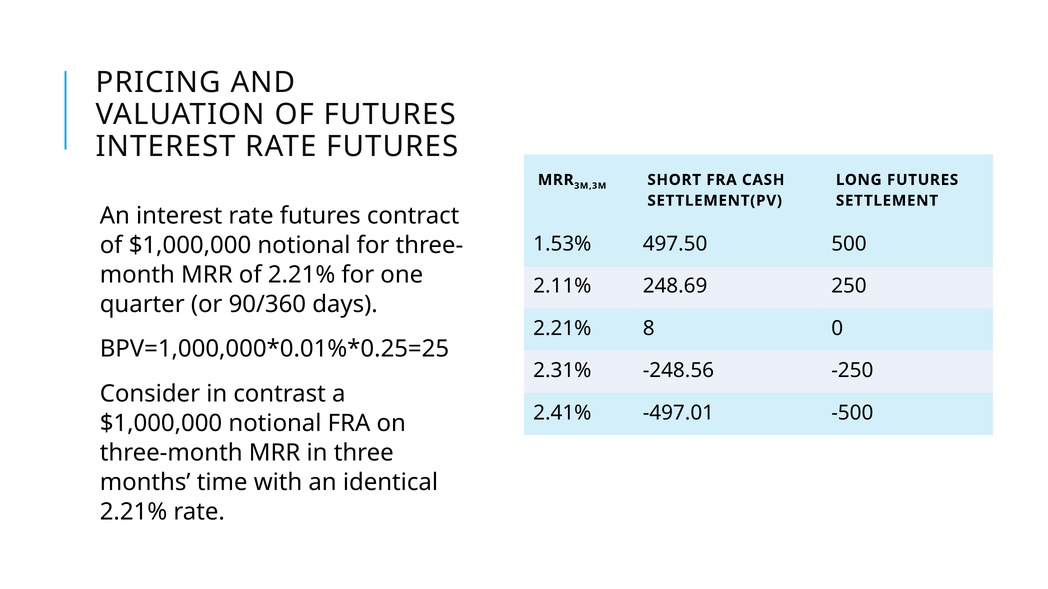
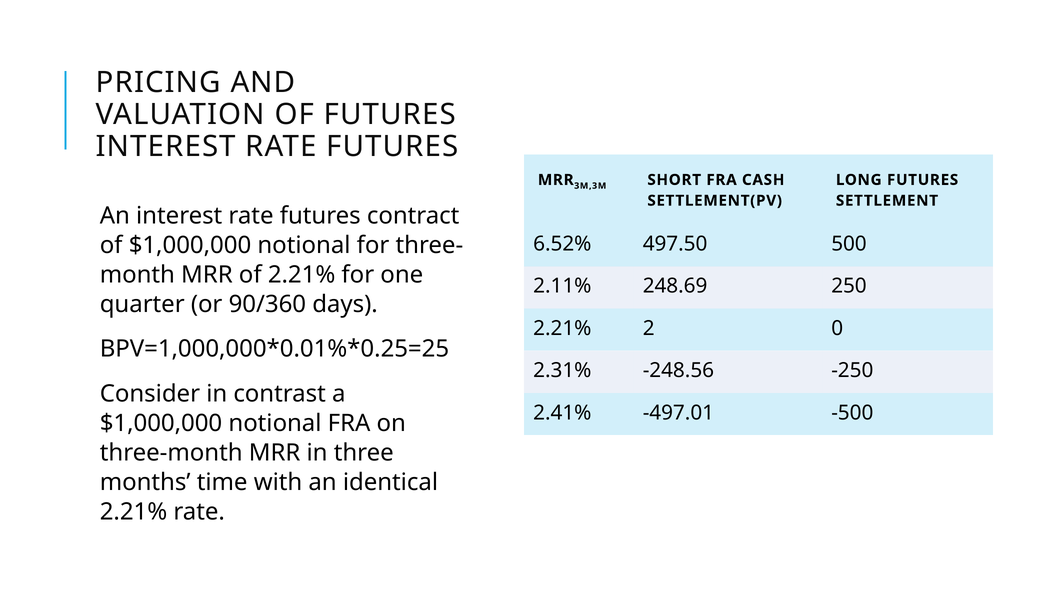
1.53%: 1.53% -> 6.52% (562, 244)
8: 8 -> 2 (649, 329)
